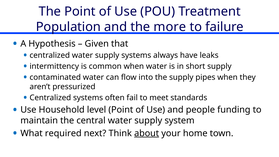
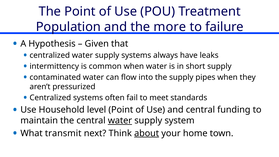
and people: people -> central (200, 110)
water underline: none -> present (120, 121)
required: required -> transmit (63, 133)
